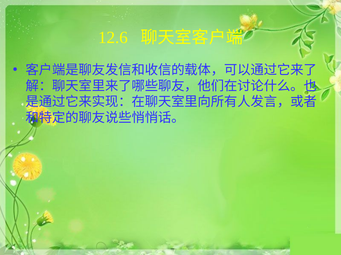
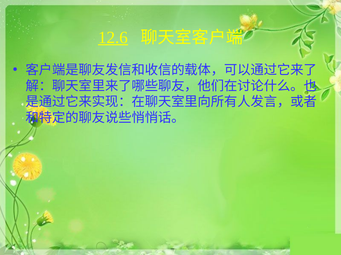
12.6 underline: none -> present (113, 38)
